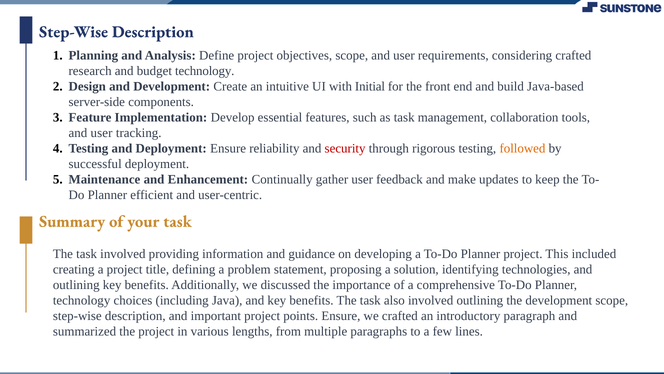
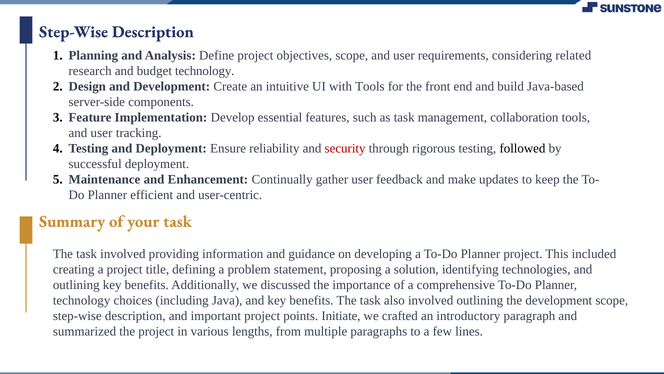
considering crafted: crafted -> related (573, 55)
with Initial: Initial -> Tools (370, 86)
followed colour: orange -> black (522, 148)
points Ensure: Ensure -> Initiate (341, 316)
